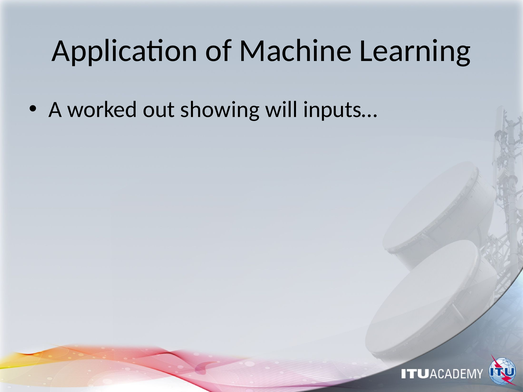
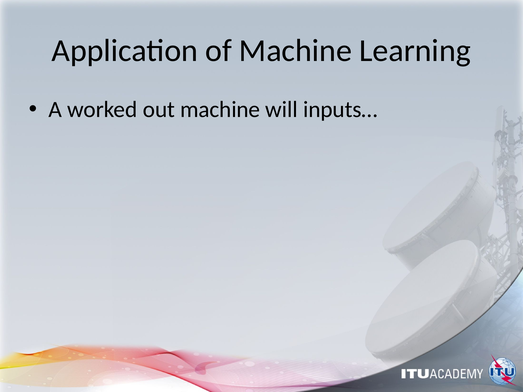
out showing: showing -> machine (220, 110)
